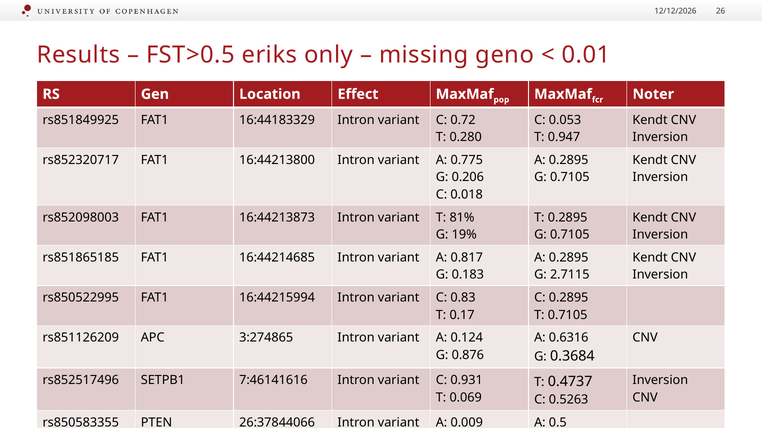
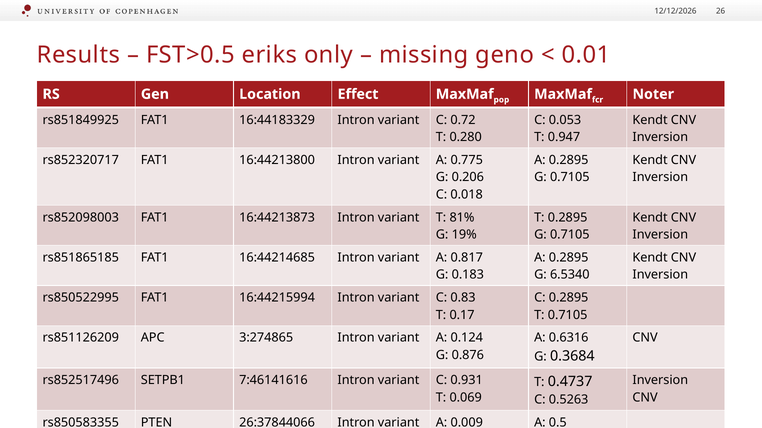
2.7115: 2.7115 -> 6.5340 (570, 275)
